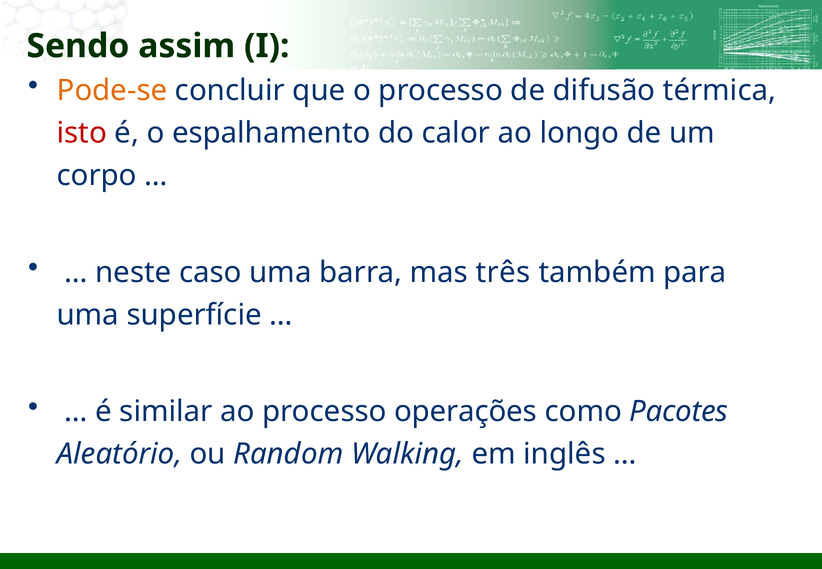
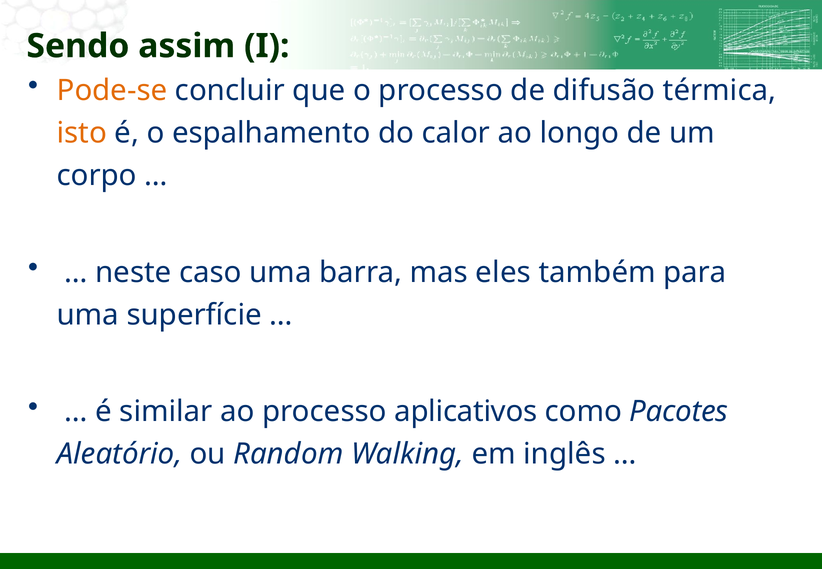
isto colour: red -> orange (82, 133)
três: três -> eles (503, 272)
operações: operações -> aplicativos (466, 412)
